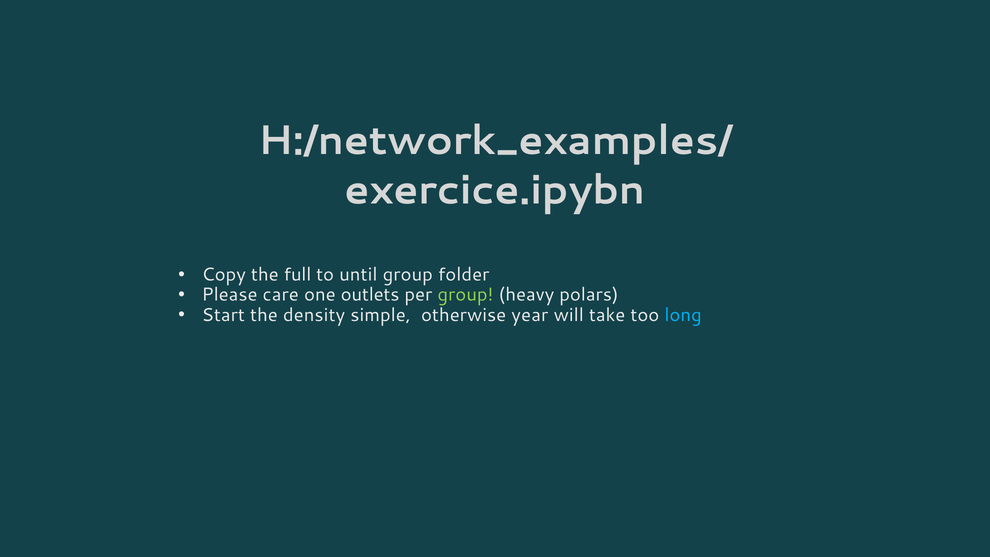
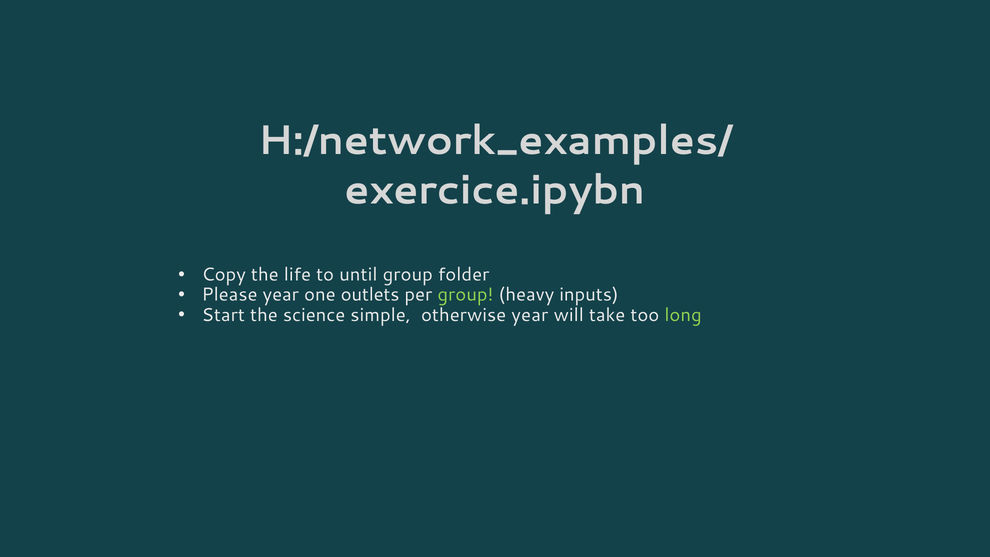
full: full -> life (297, 275)
Please care: care -> year (281, 295)
polars: polars -> inputs (589, 295)
density: density -> science (314, 315)
long colour: light blue -> light green (683, 315)
